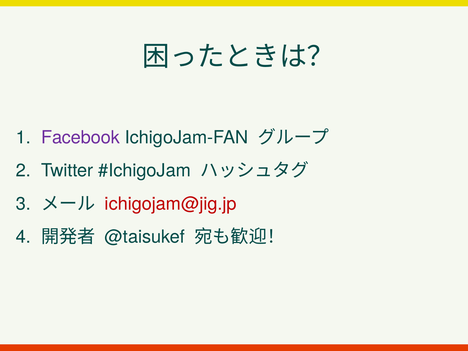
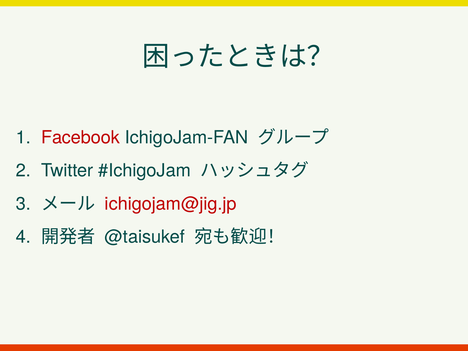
Facebook colour: purple -> red (80, 138)
